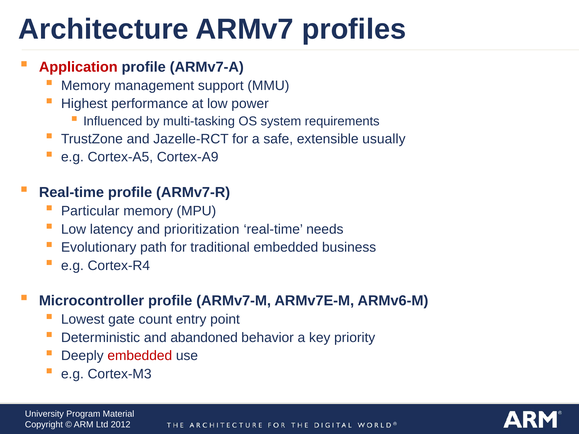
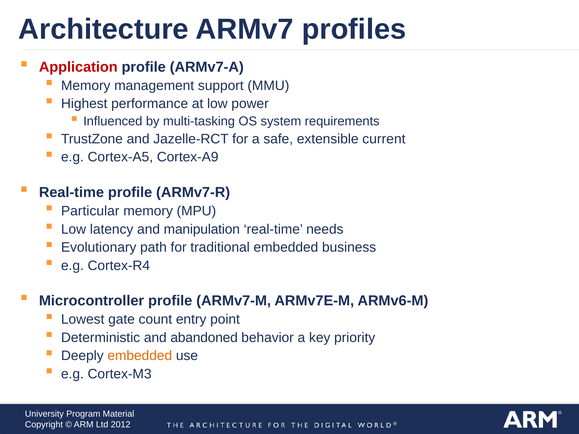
usually: usually -> current (384, 139)
prioritization: prioritization -> manipulation (202, 229)
embedded colour: red -> orange (140, 356)
